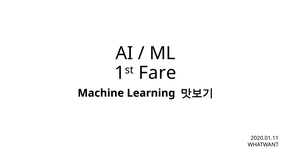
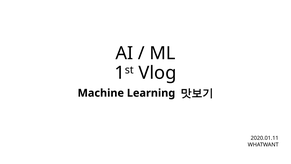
Fare: Fare -> Vlog (157, 73)
